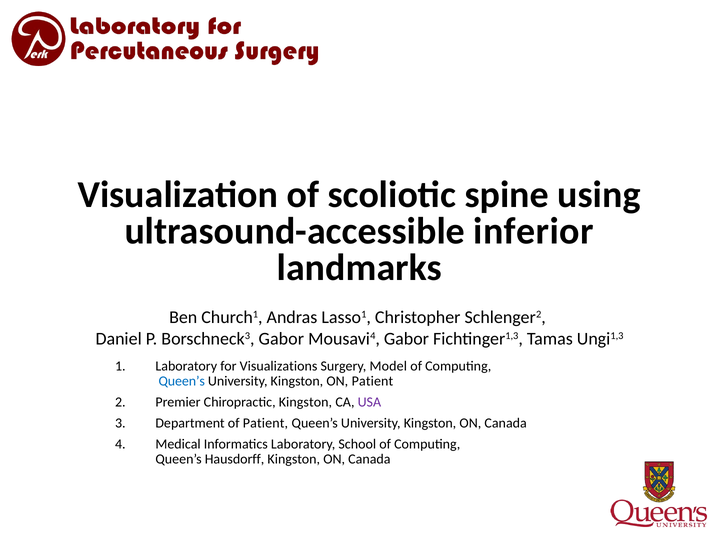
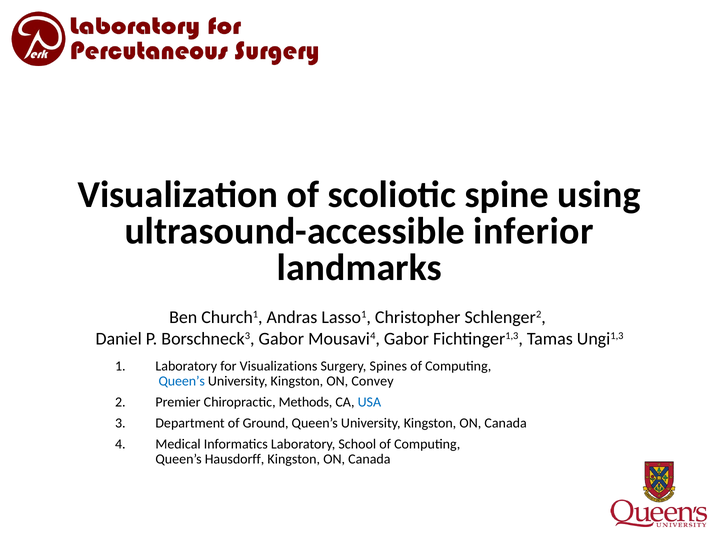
Model: Model -> Spines (388, 366)
ON Patient: Patient -> Convey (373, 382)
Chiropractic Kingston: Kingston -> Methods (306, 402)
USA colour: purple -> blue (369, 402)
of Patient: Patient -> Ground (266, 423)
